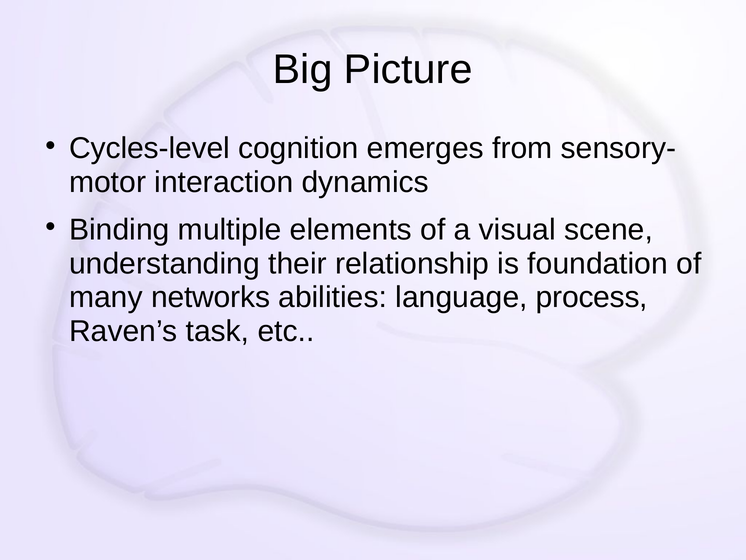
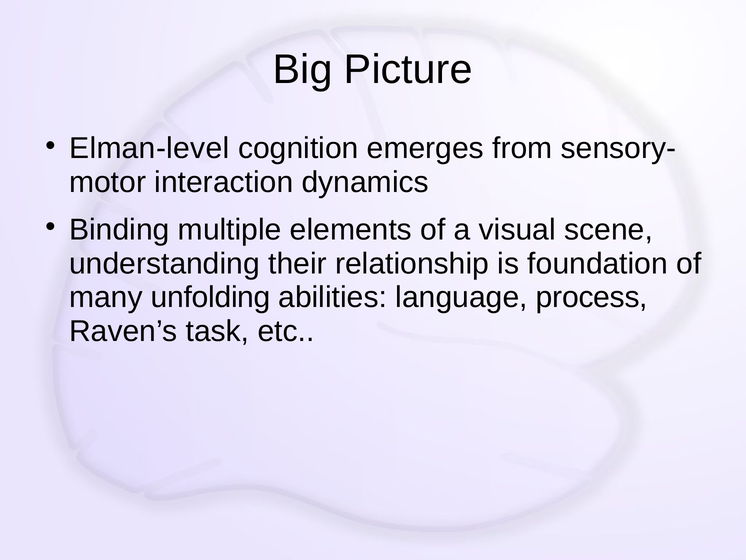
Cycles-level: Cycles-level -> Elman-level (149, 148)
networks: networks -> unfolding (211, 297)
